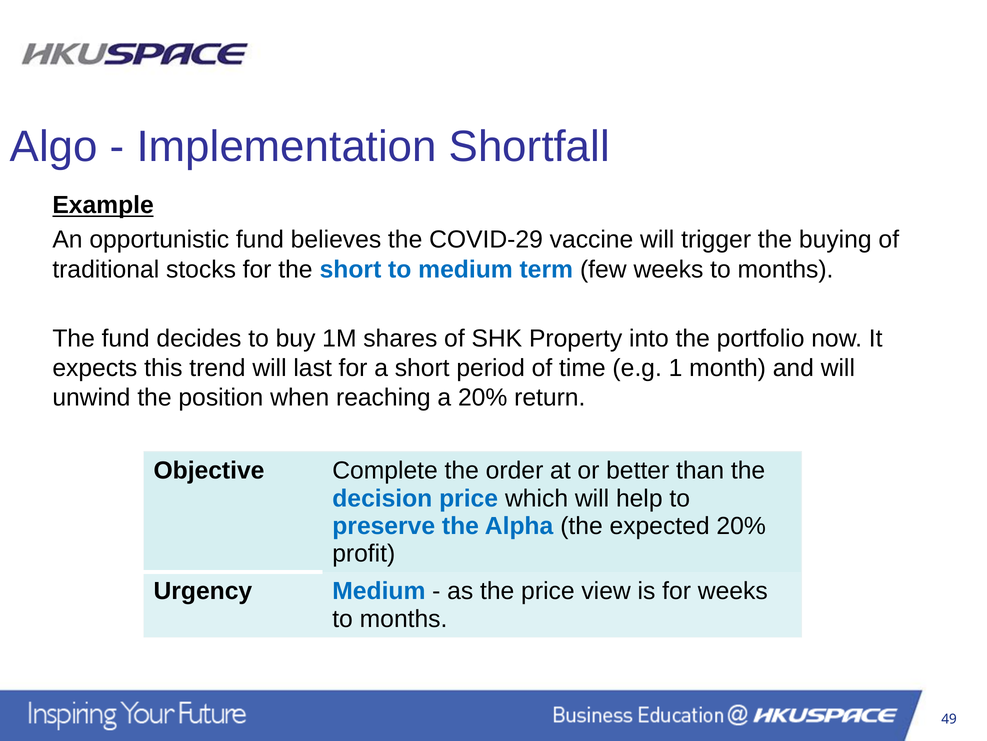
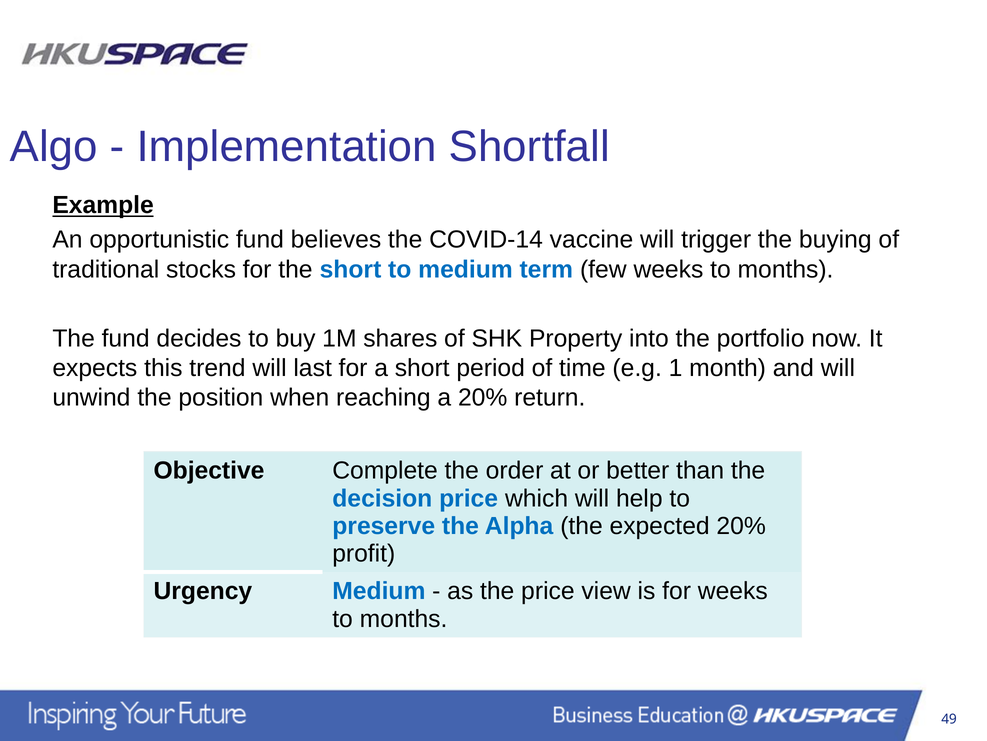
COVID-29: COVID-29 -> COVID-14 (486, 240)
